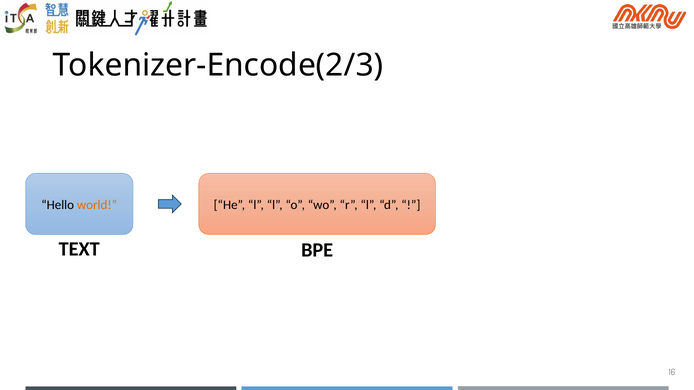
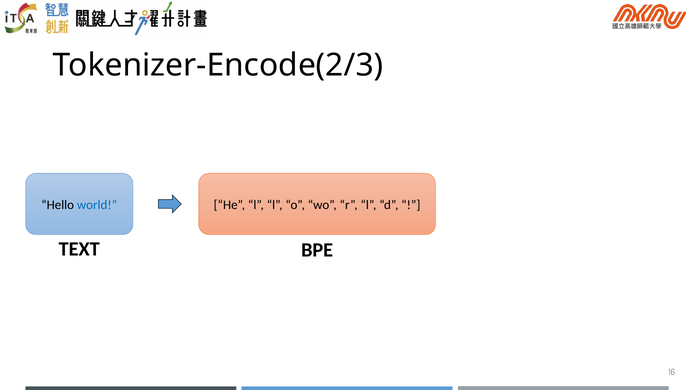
world colour: orange -> blue (97, 205)
